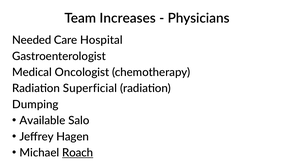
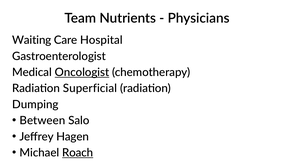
Increases: Increases -> Nutrients (128, 18)
Needed: Needed -> Waiting (32, 40)
Oncologist underline: none -> present (82, 72)
Available: Available -> Between (42, 121)
